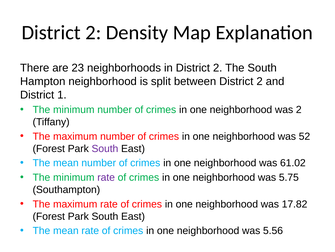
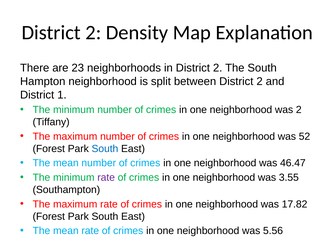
South colour: purple -> blue (105, 148)
61.02: 61.02 -> 46.47 (293, 163)
5.75: 5.75 -> 3.55 (289, 177)
